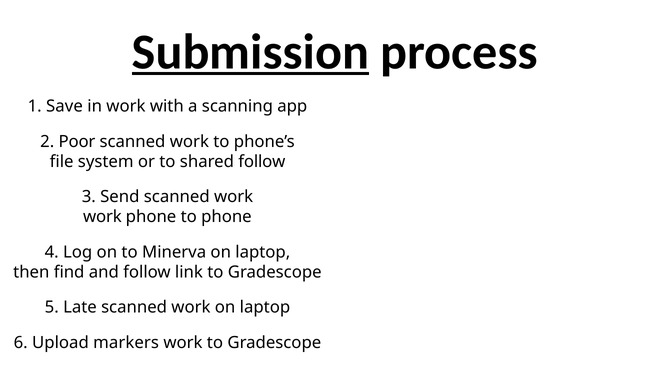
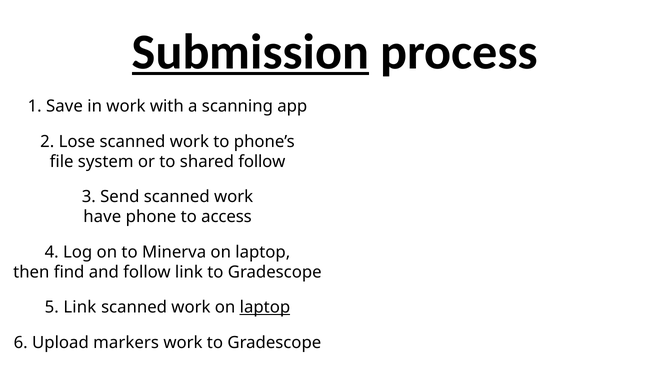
Poor: Poor -> Lose (77, 141)
work: work -> have (102, 217)
to phone: phone -> access (226, 217)
5 Late: Late -> Link (80, 307)
laptop underline: none -> present (265, 307)
